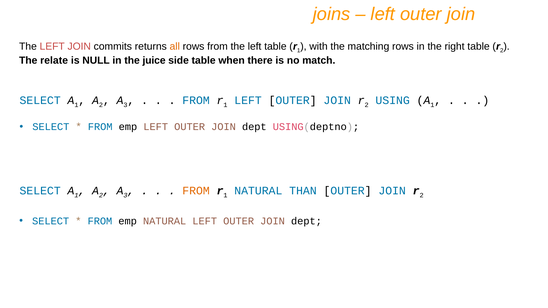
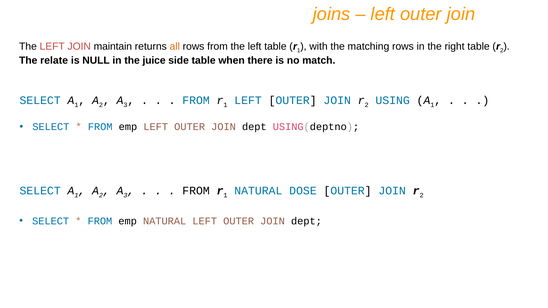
commits: commits -> maintain (113, 47)
FROM colour: orange -> black (196, 191)
THAN: THAN -> DOSE (303, 191)
